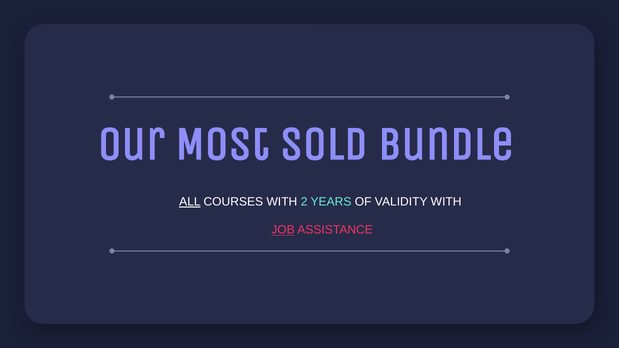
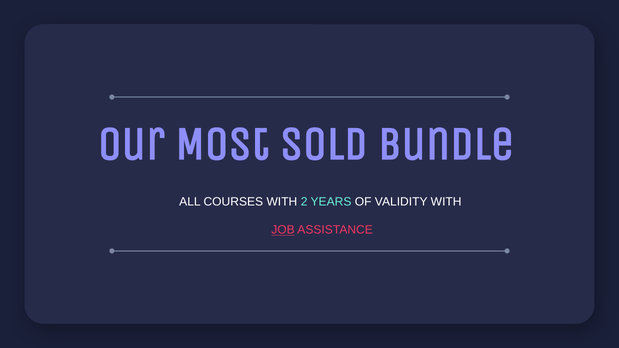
ALL underline: present -> none (190, 202)
